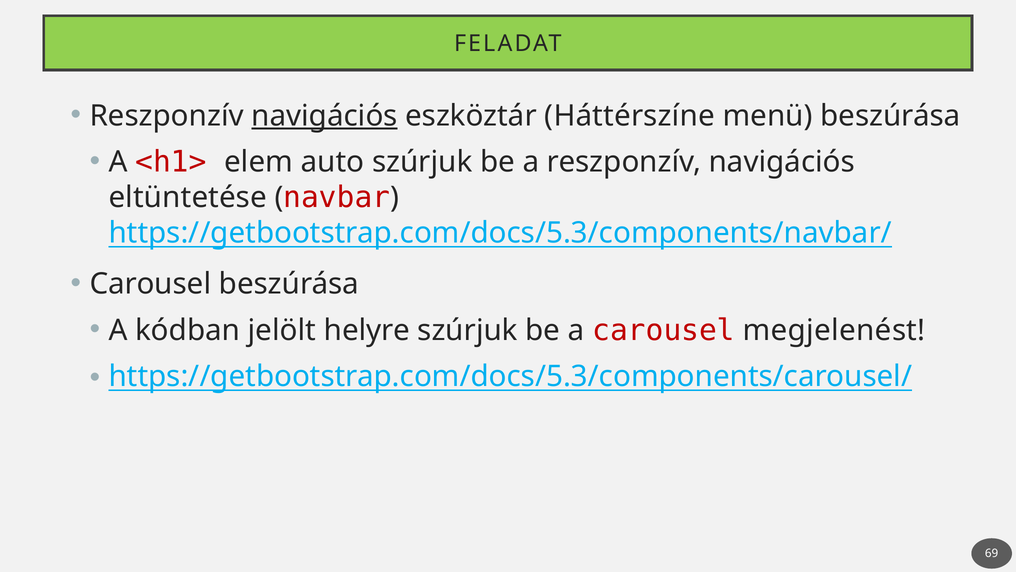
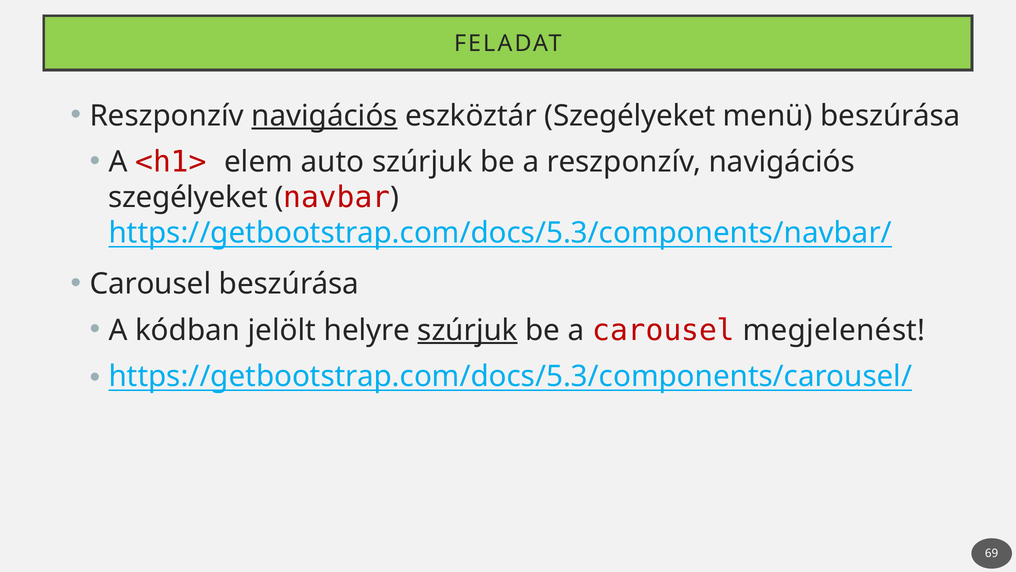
eszköztár Háttérszíne: Háttérszíne -> Szegélyeket (630, 116)
eltüntetése: eltüntetése -> szegélyeket (188, 197)
szúrjuk underline: none -> present (468, 330)
